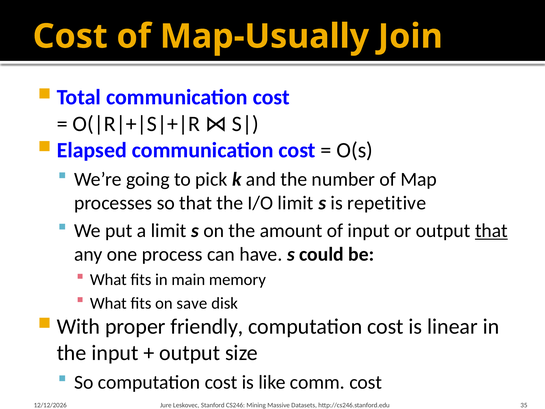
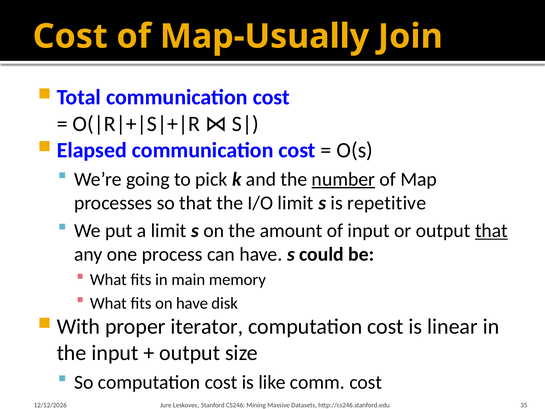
number underline: none -> present (343, 179)
on save: save -> have (192, 303)
friendly: friendly -> iterator (207, 327)
